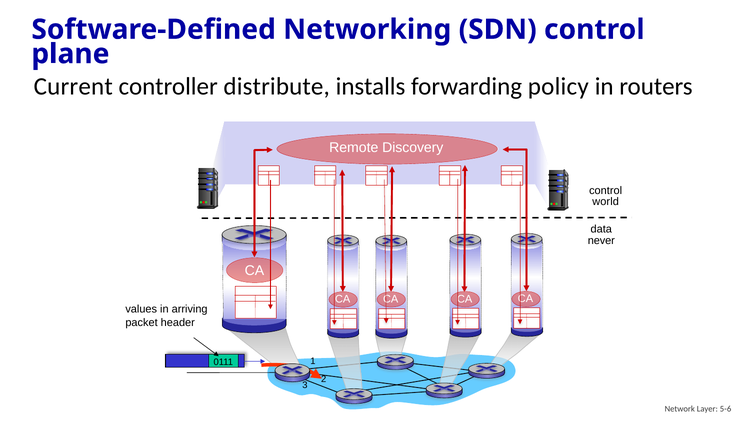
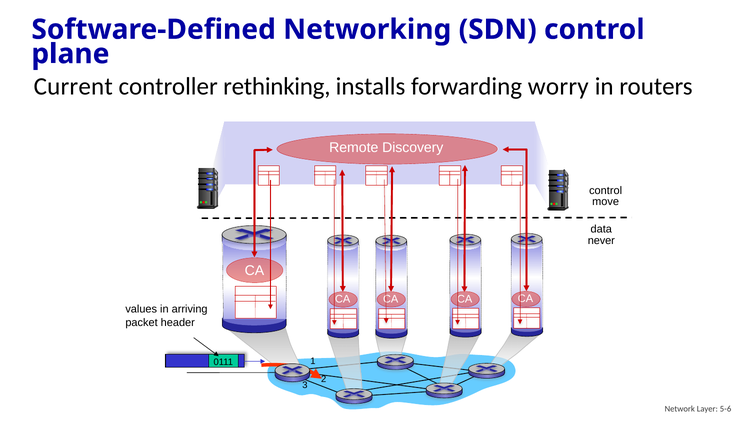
distribute: distribute -> rethinking (277, 86)
policy: policy -> worry (558, 86)
world: world -> move (606, 202)
